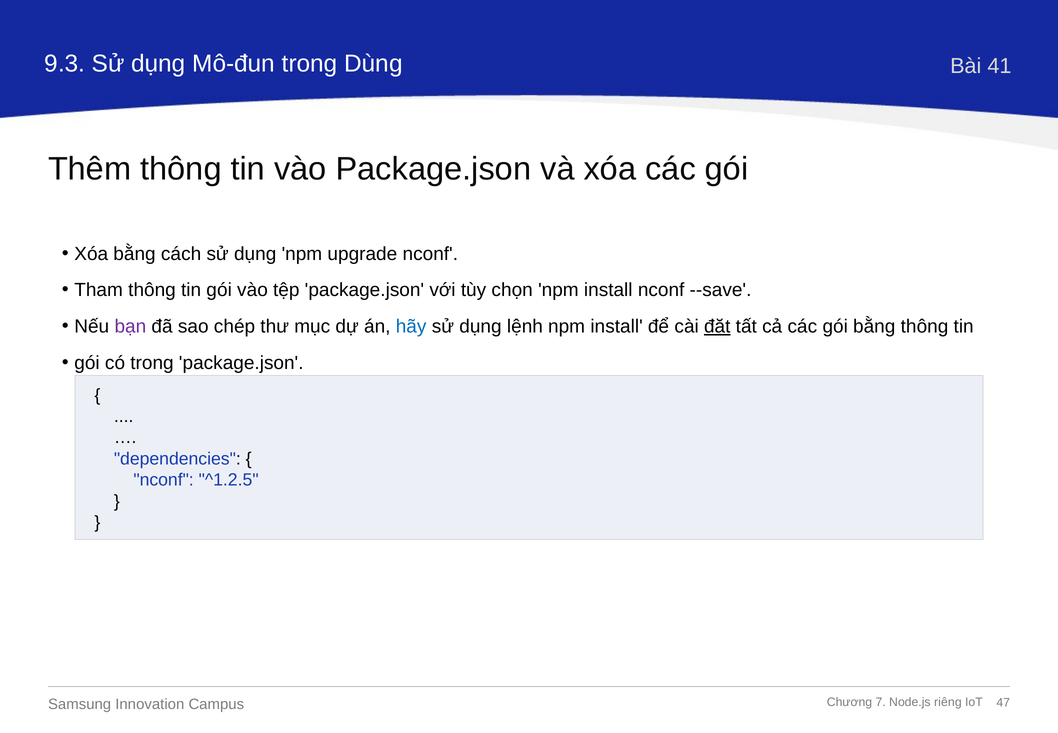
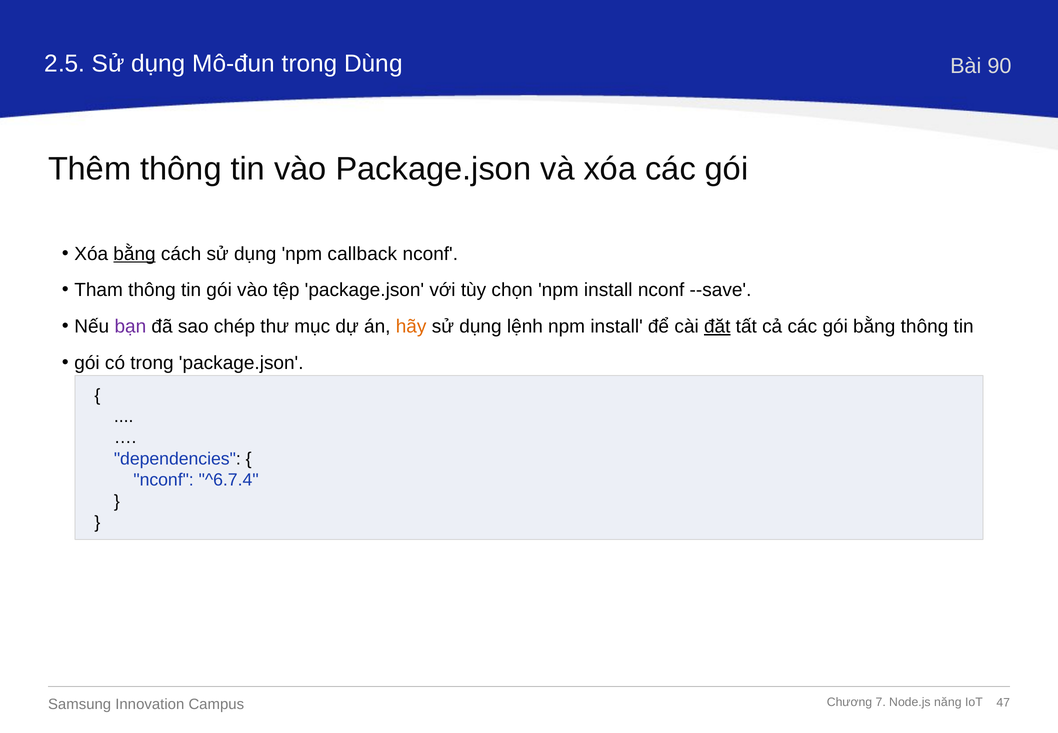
9.3: 9.3 -> 2.5 (65, 64)
41: 41 -> 90 (999, 66)
bằng underline: none -> present (135, 254)
upgrade: upgrade -> callback (362, 254)
hãy colour: blue -> orange (411, 326)
^1.2.5: ^1.2.5 -> ^6.7.4 (229, 480)
riêng: riêng -> năng (948, 702)
